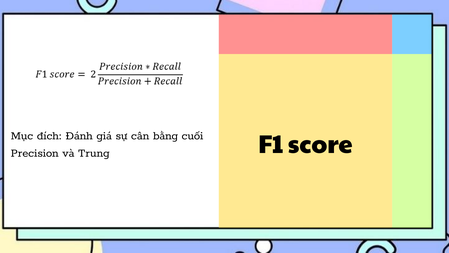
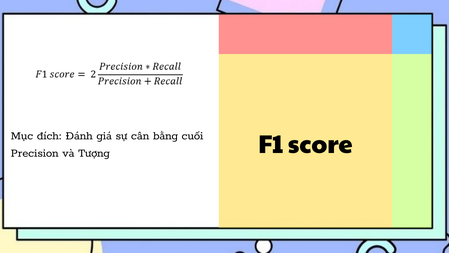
Trung: Trung -> Tượng (94, 152)
